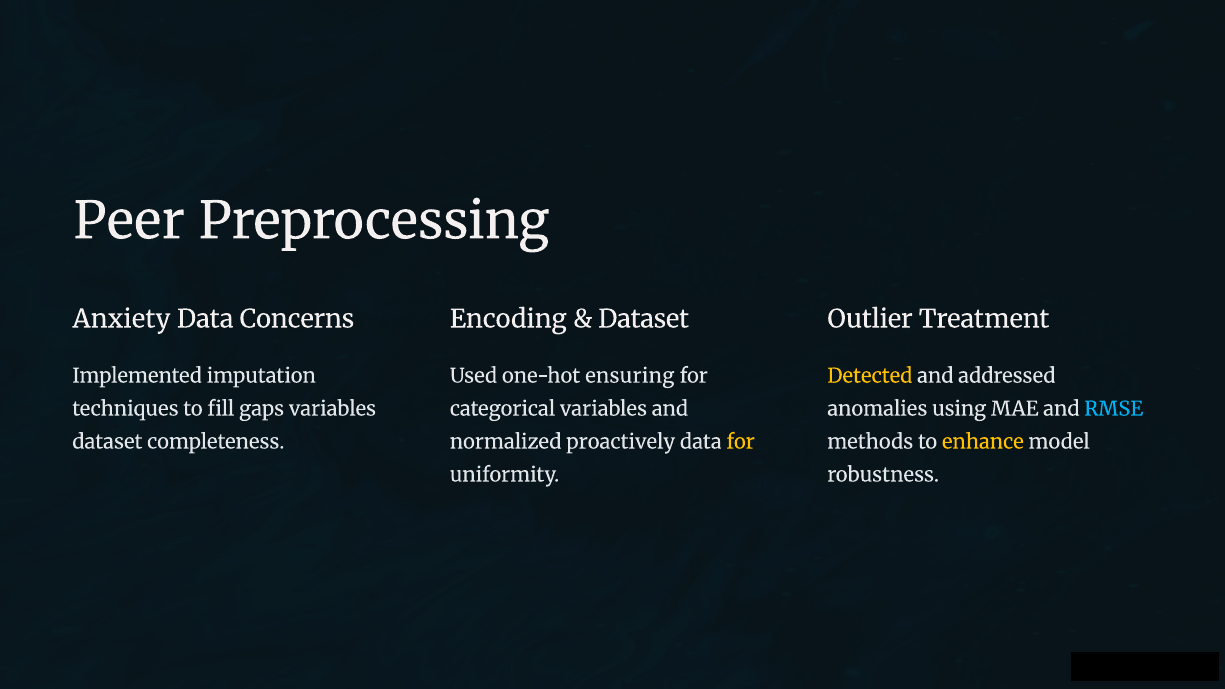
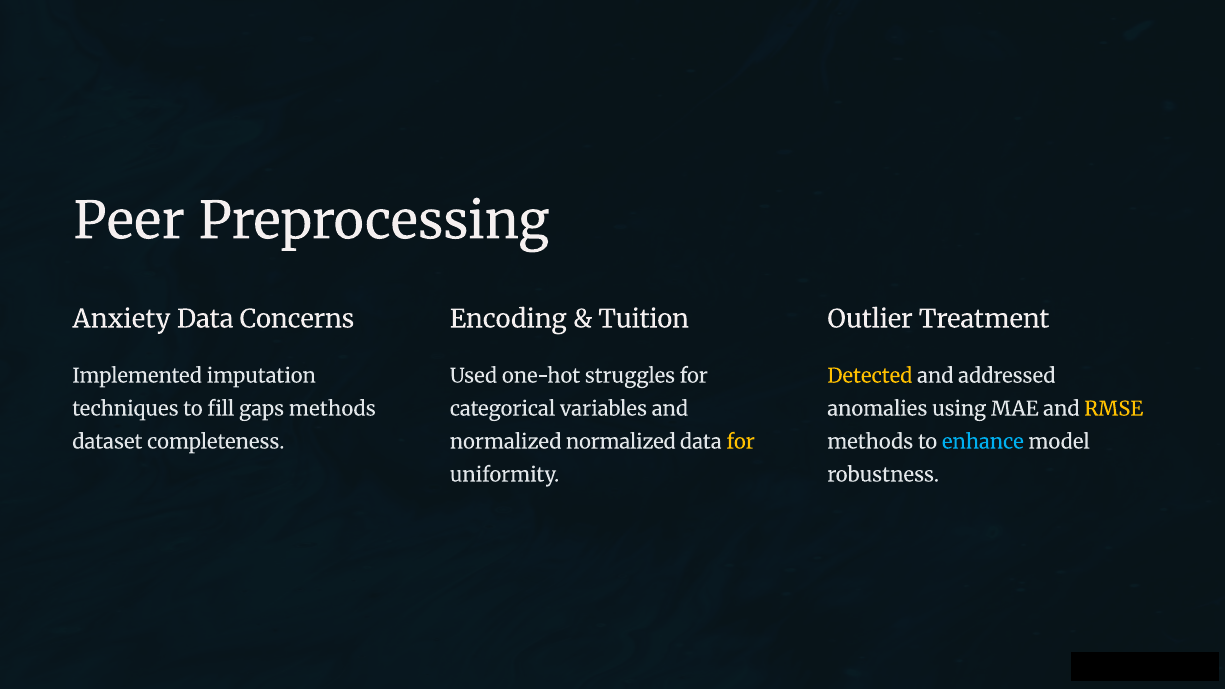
Dataset: Dataset -> Tuition (644, 319)
ensuring: ensuring -> struggles (630, 376)
gaps variables: variables -> methods (332, 409)
RMSE colour: light blue -> yellow (1114, 409)
normalized proactively: proactively -> normalized (621, 442)
enhance colour: yellow -> light blue (983, 442)
